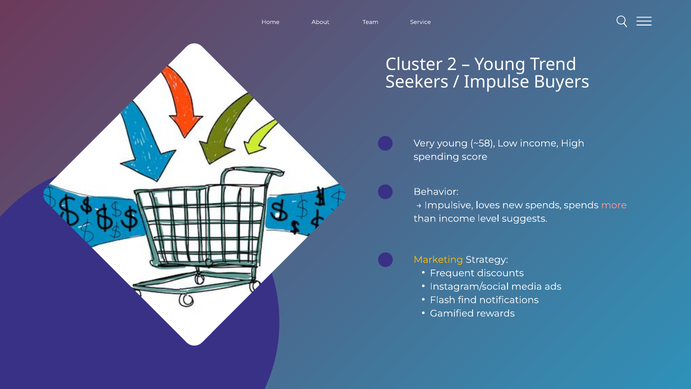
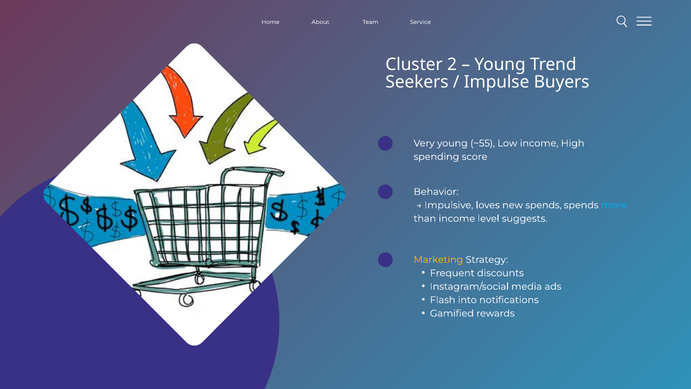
~58: ~58 -> ~55 (483, 143)
more colour: pink -> light blue (614, 205)
find: find -> into (467, 300)
